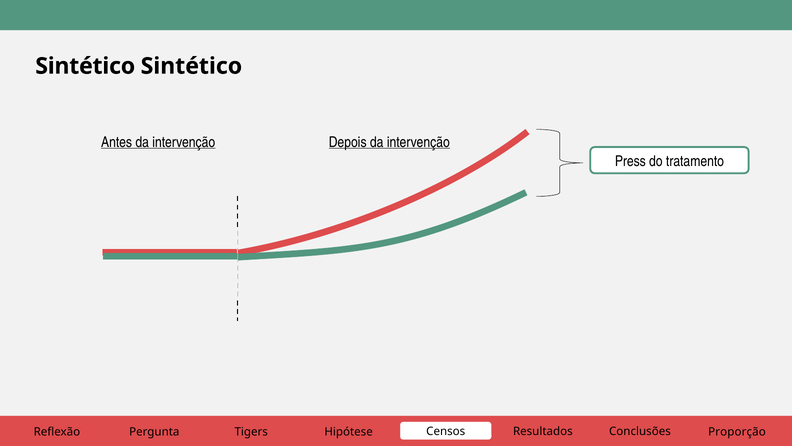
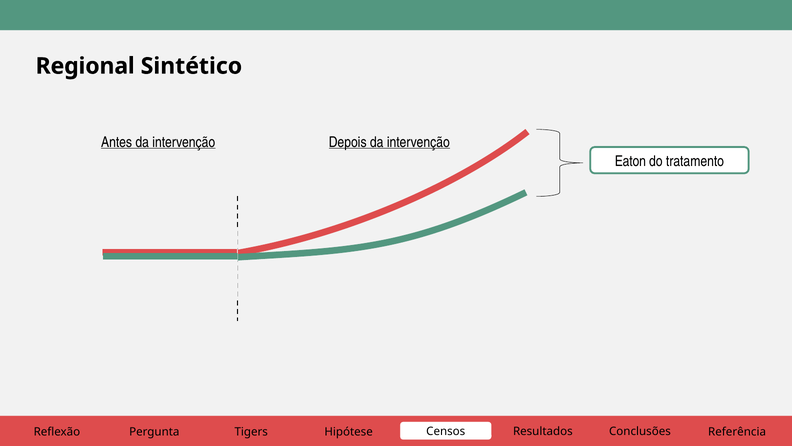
Sintético: Sintético -> Regional (85, 66)
Press: Press -> Eaton (630, 161)
Proporção: Proporção -> Referência (737, 432)
